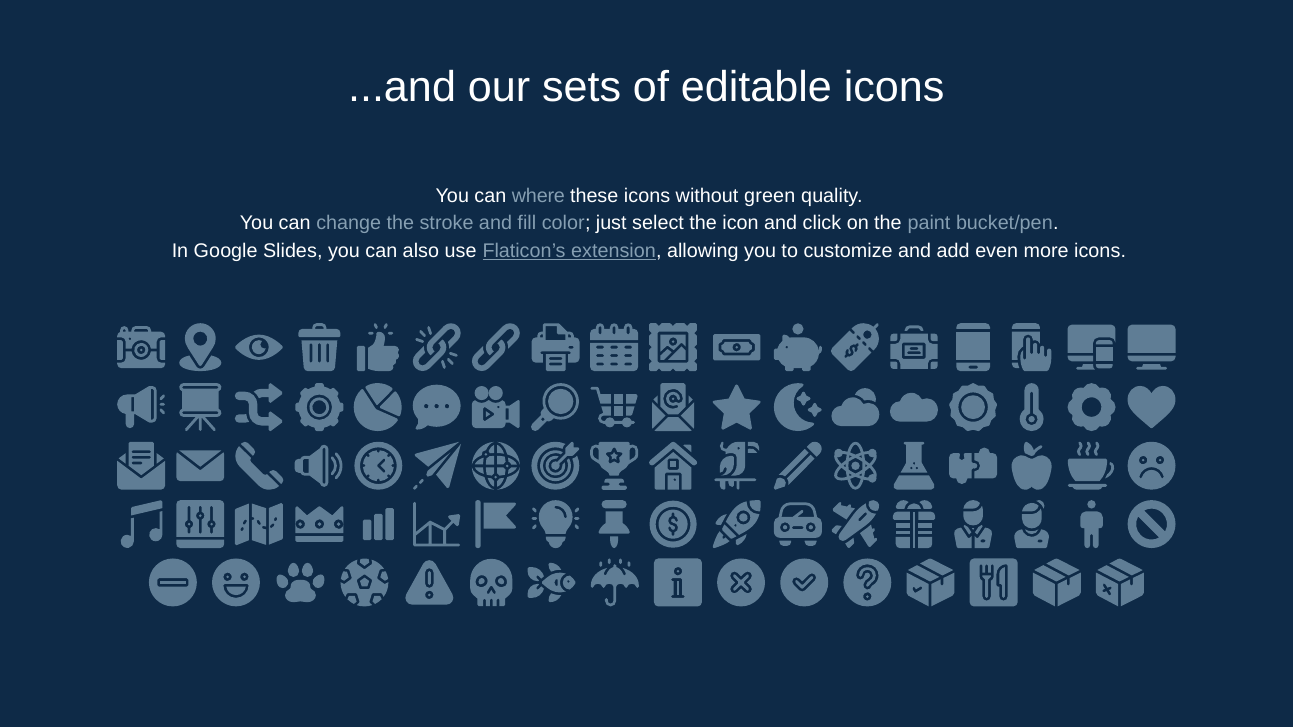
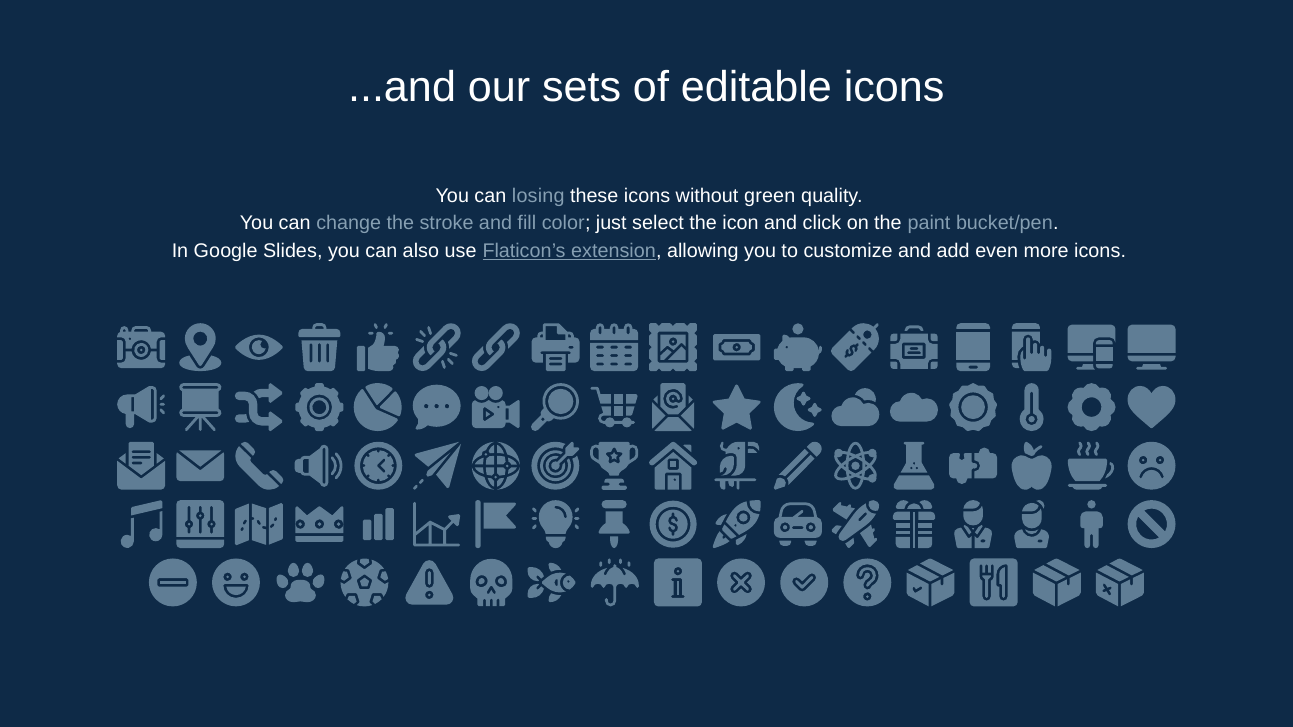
where: where -> losing (538, 196)
